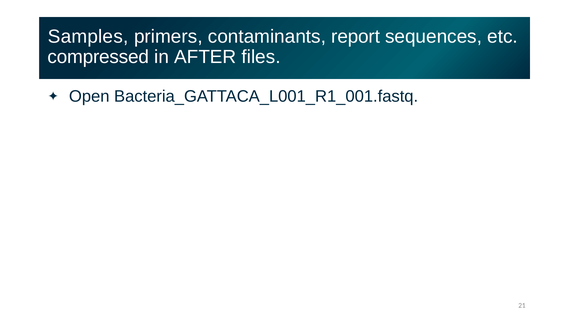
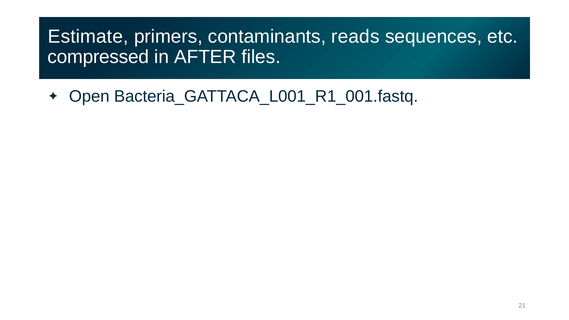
Samples: Samples -> Estimate (88, 37)
report: report -> reads (355, 37)
